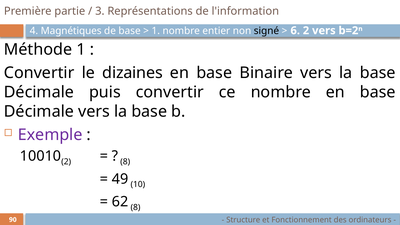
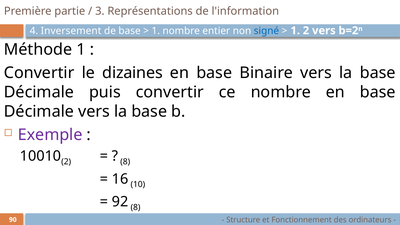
Magnétiques: Magnétiques -> Inversement (71, 31)
signé colour: black -> blue (266, 31)
6: 6 -> 1 (295, 31)
49: 49 -> 16 (120, 179)
62: 62 -> 92 (120, 202)
